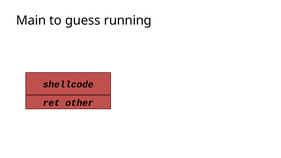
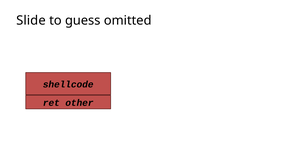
Main: Main -> Slide (31, 20)
running: running -> omitted (128, 20)
